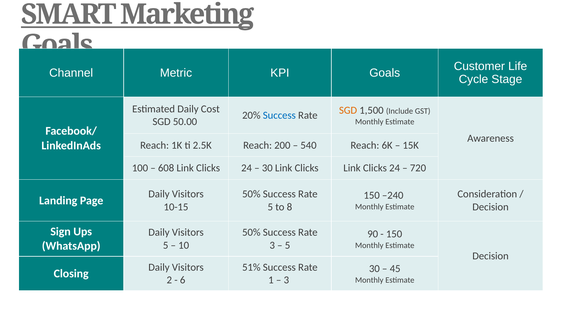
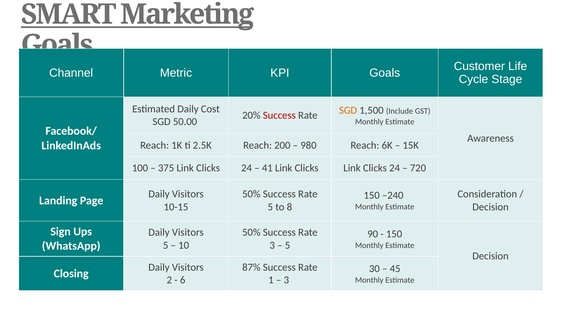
Success colour: blue -> red (279, 115)
540: 540 -> 980 (308, 145)
608: 608 -> 375 (166, 168)
30: 30 -> 41 (267, 168)
51%: 51% -> 87% (251, 267)
